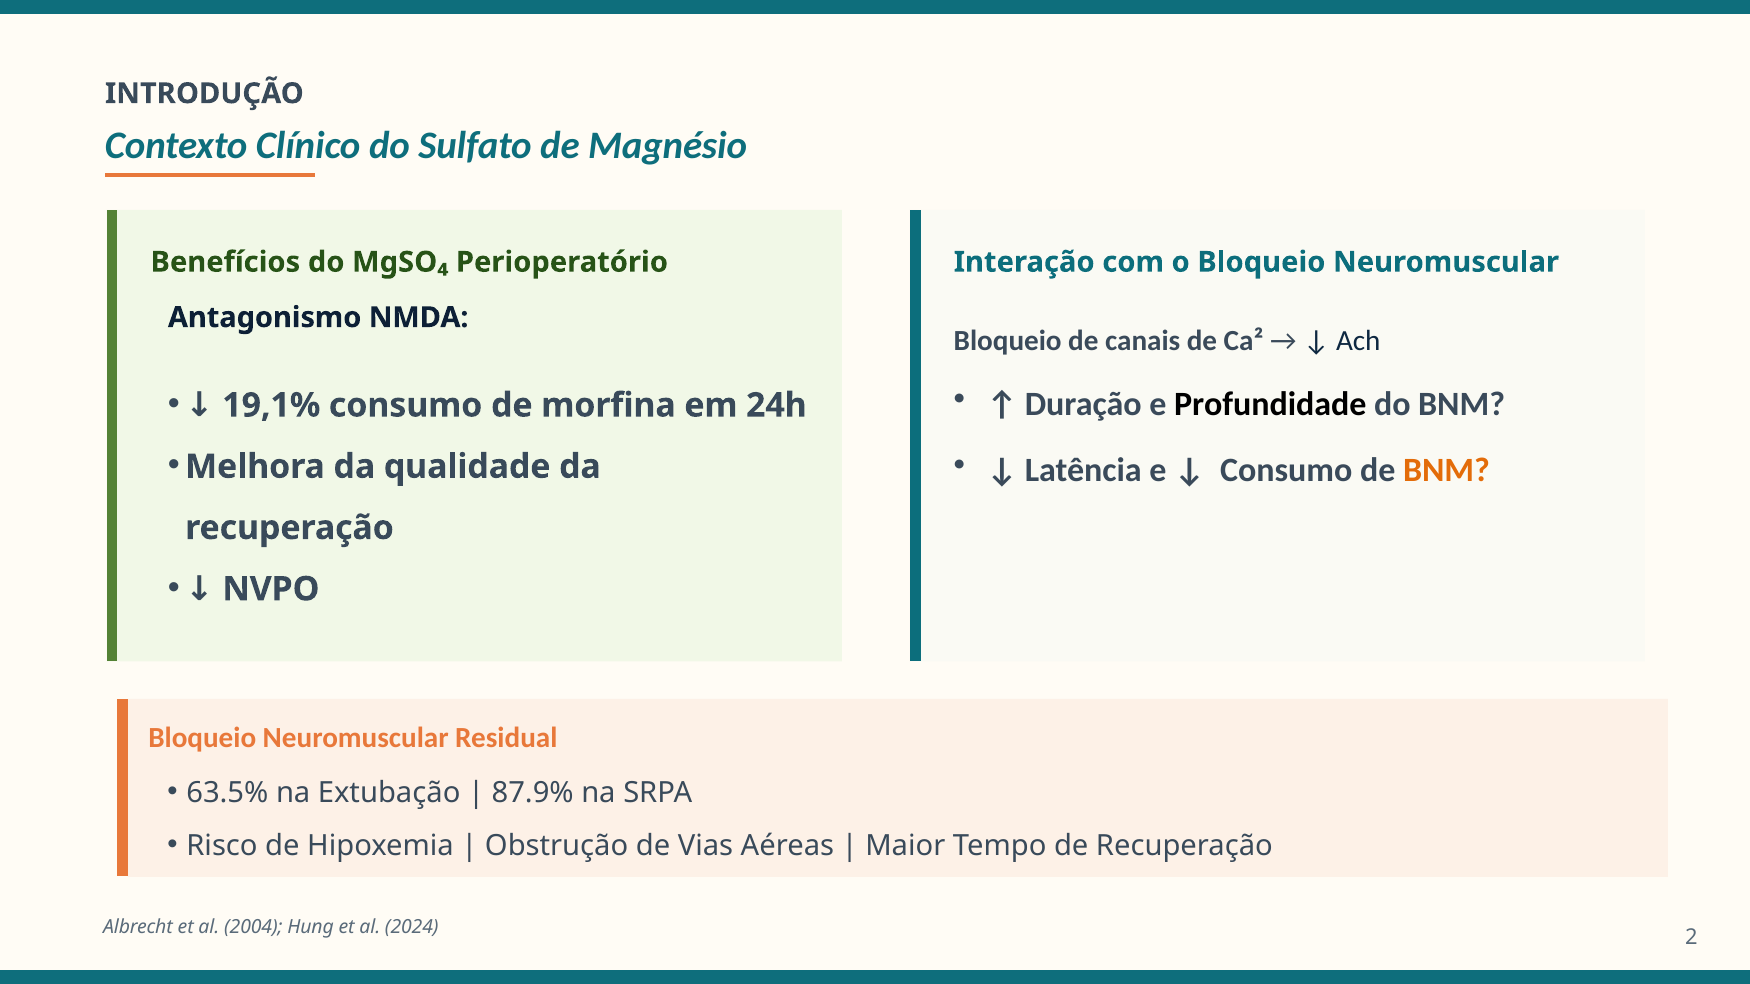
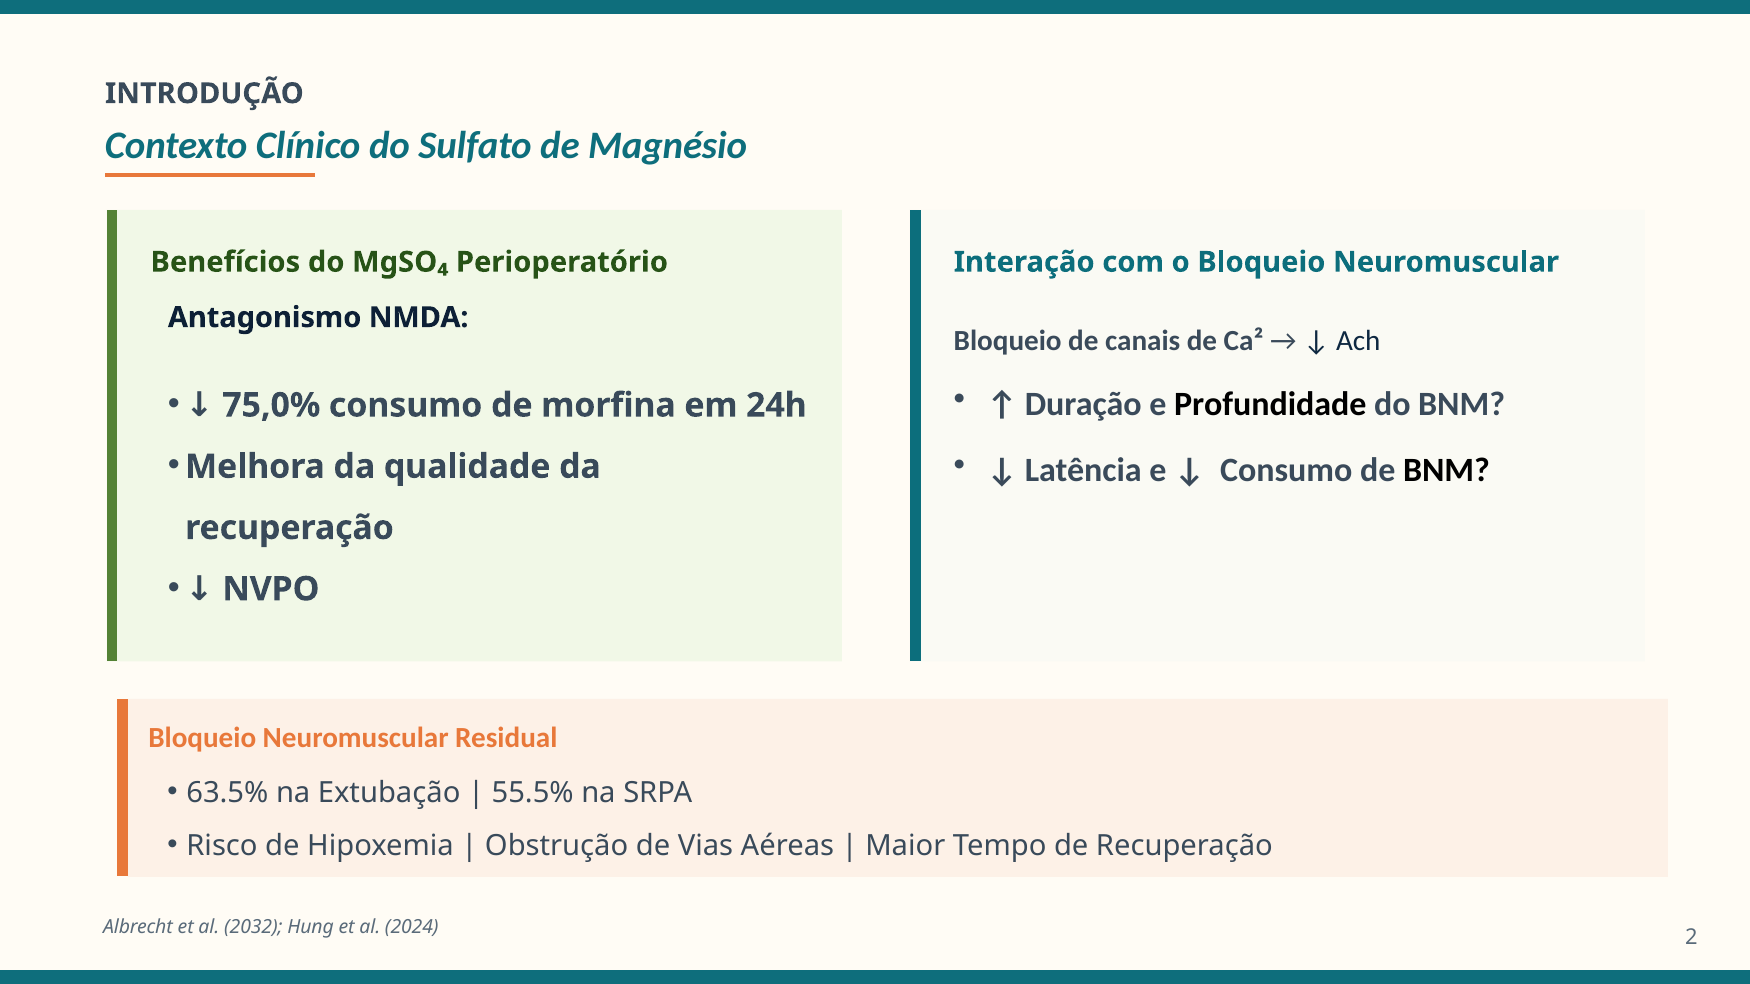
19,1%: 19,1% -> 75,0% (271, 405)
BNM colour: orange -> black (1446, 471)
87.9%: 87.9% -> 55.5% (533, 793)
2004: 2004 -> 2032 (253, 927)
